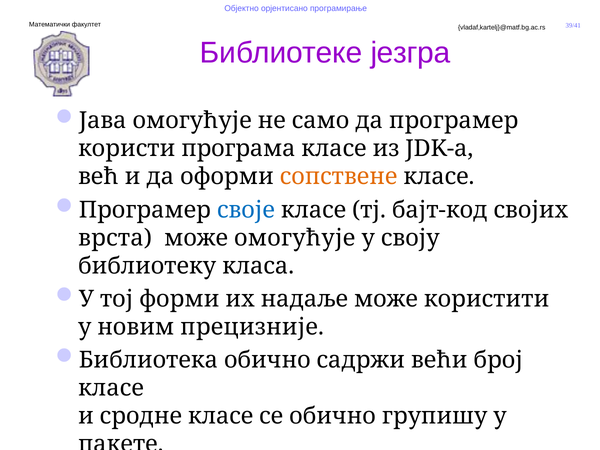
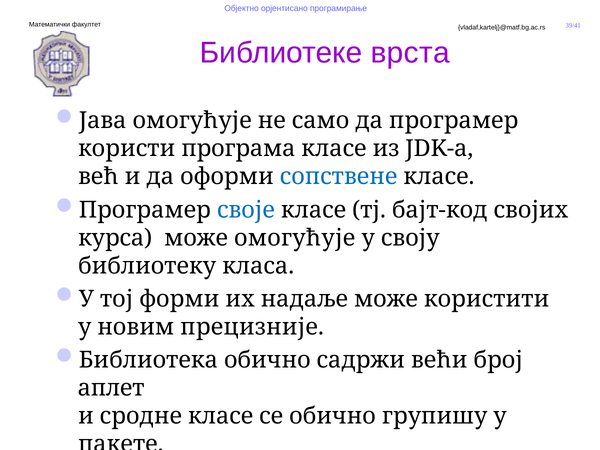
језгра: језгра -> врста (410, 53)
сопствене colour: orange -> blue (339, 177)
врста: врста -> курса (115, 238)
класе: класе -> аплет (111, 388)
